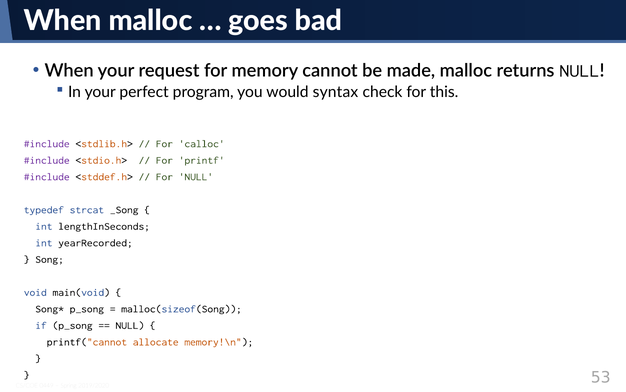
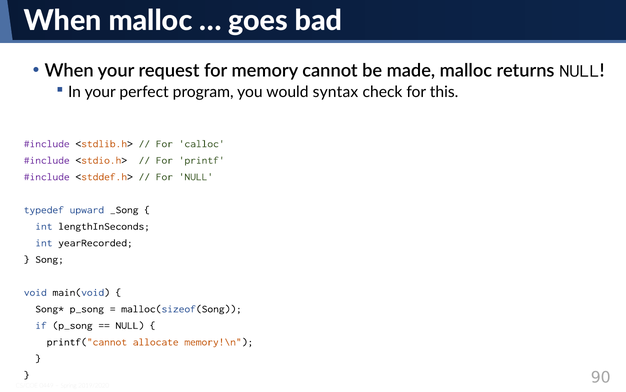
strcat: strcat -> upward (87, 209)
53: 53 -> 90 (601, 377)
